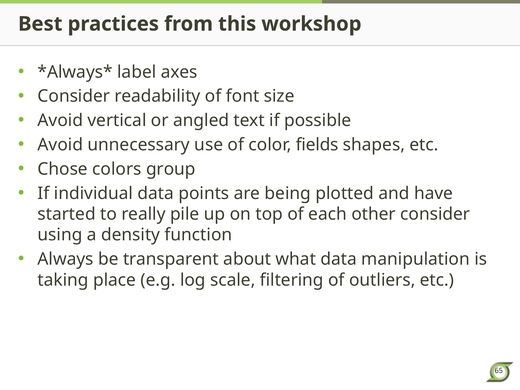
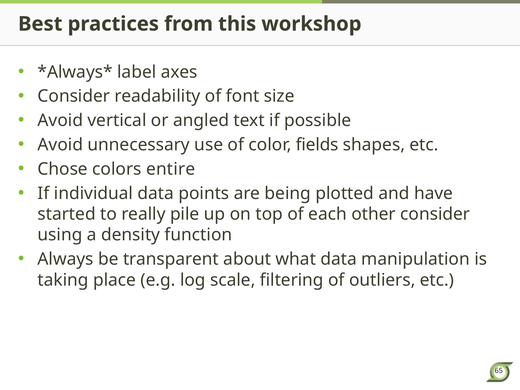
group: group -> entire (171, 169)
